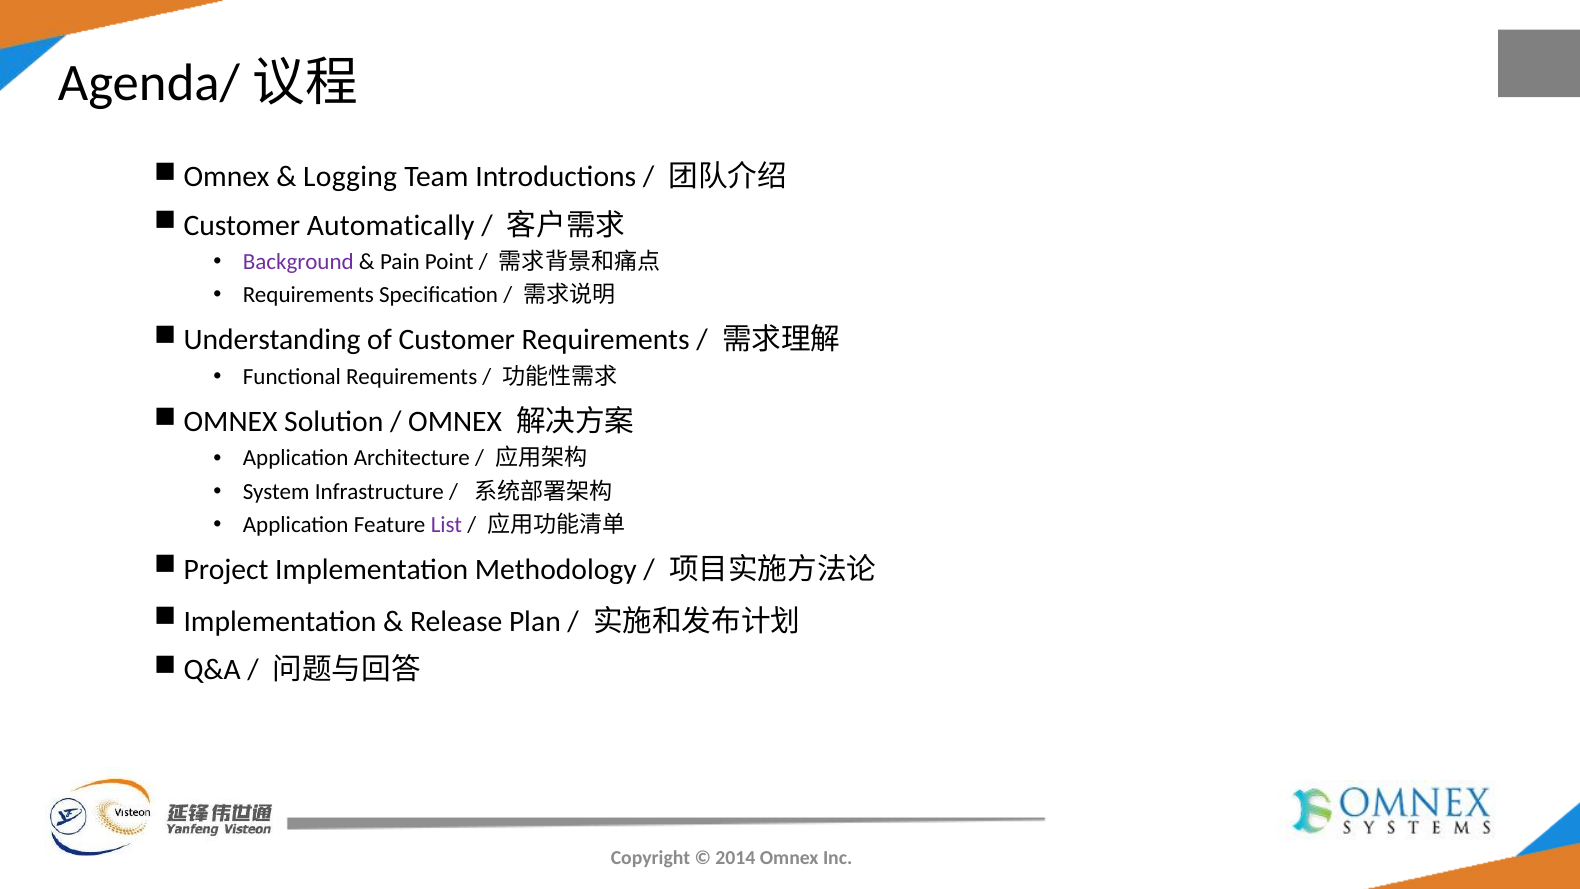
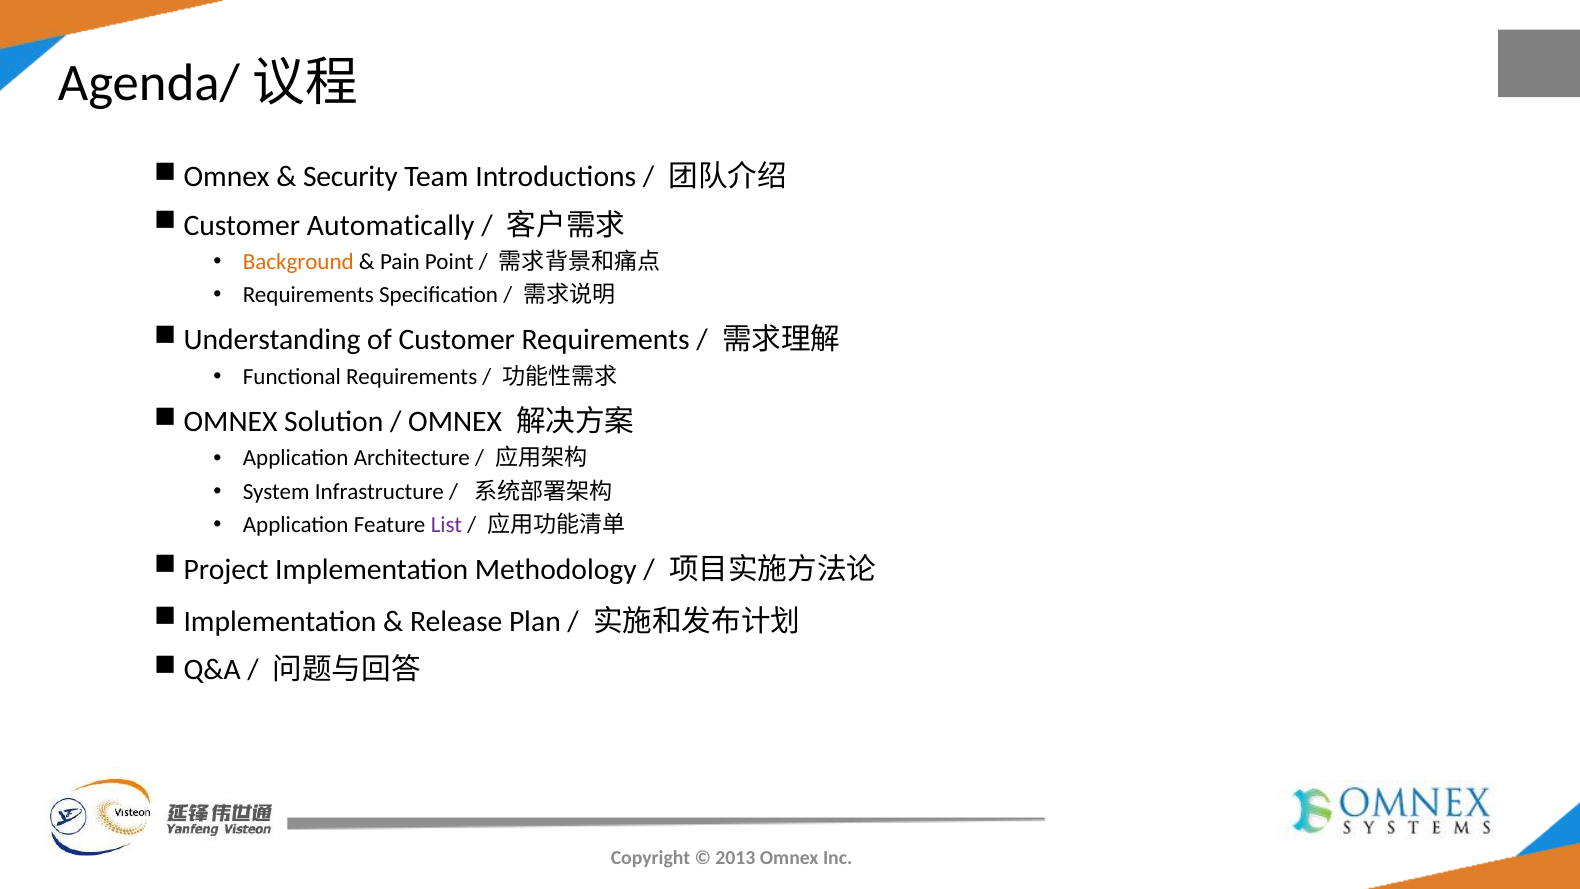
Logging: Logging -> Security (350, 177)
Background colour: purple -> orange (298, 262)
2014: 2014 -> 2013 (735, 858)
